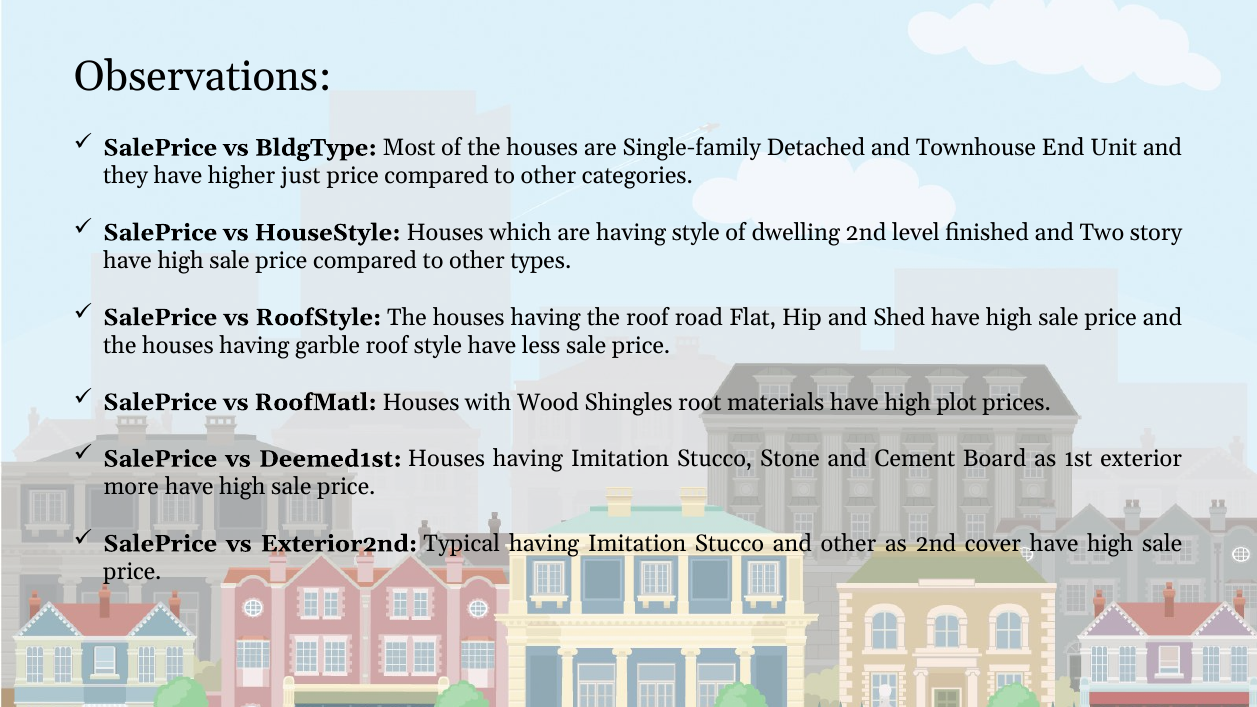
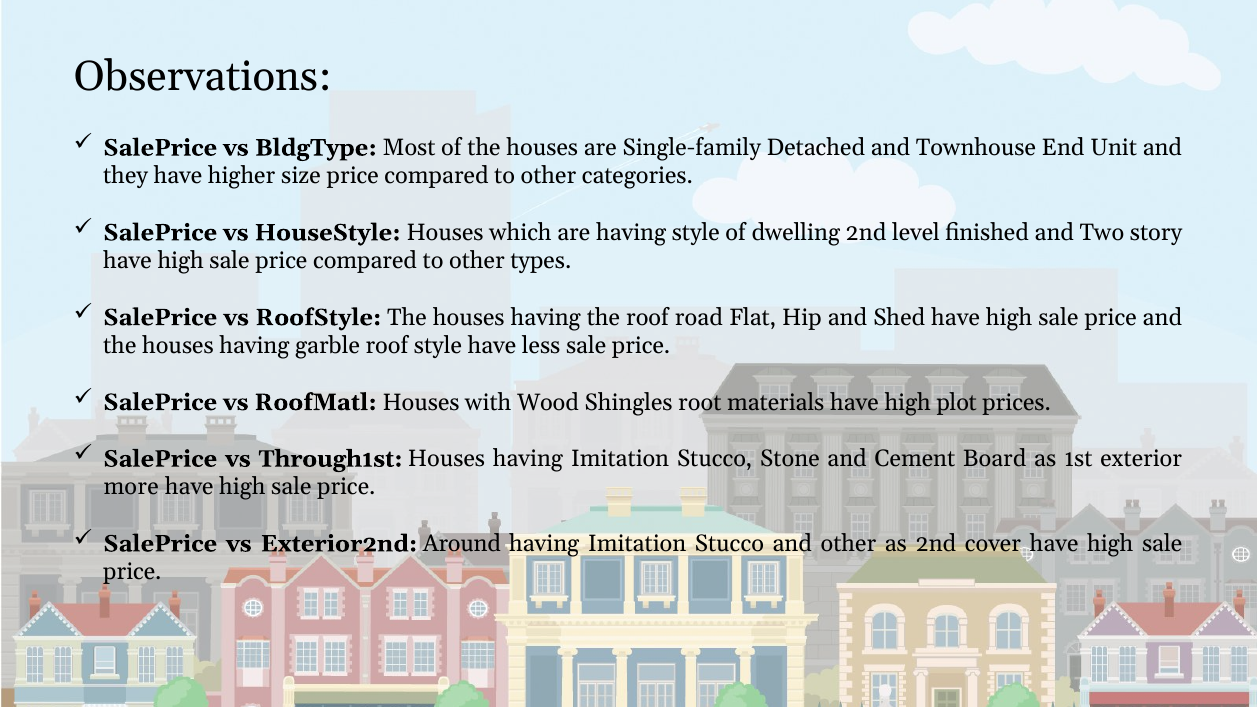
just: just -> size (301, 176)
Deemed1st: Deemed1st -> Through1st (331, 459)
Typical: Typical -> Around (462, 544)
